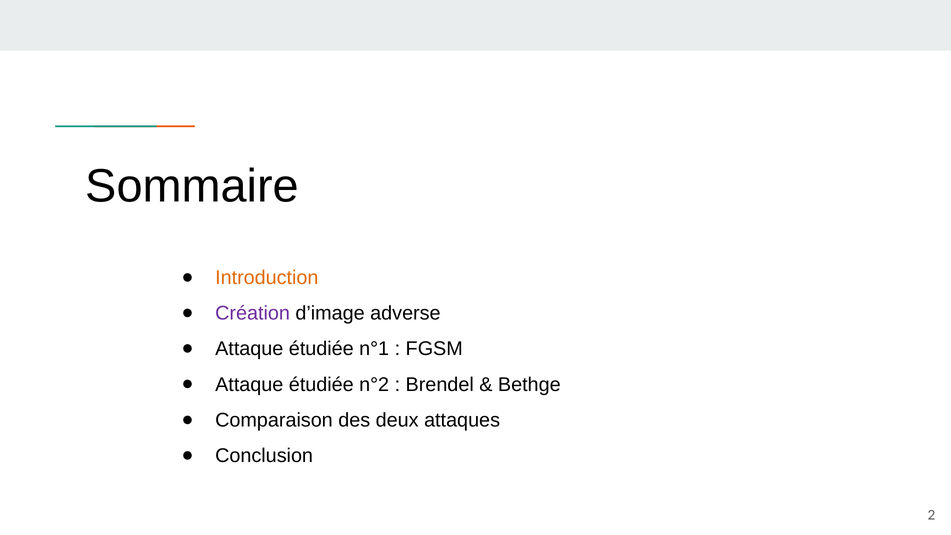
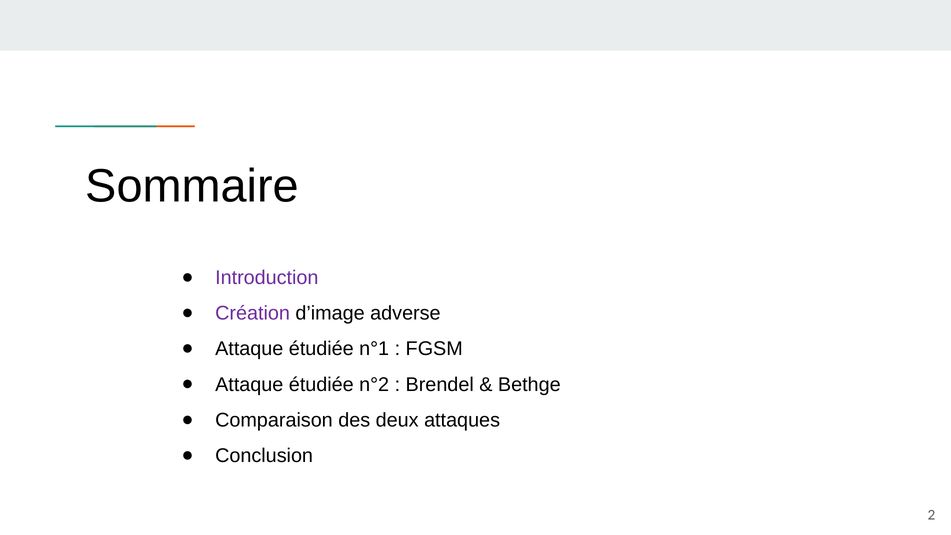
Introduction colour: orange -> purple (267, 278)
